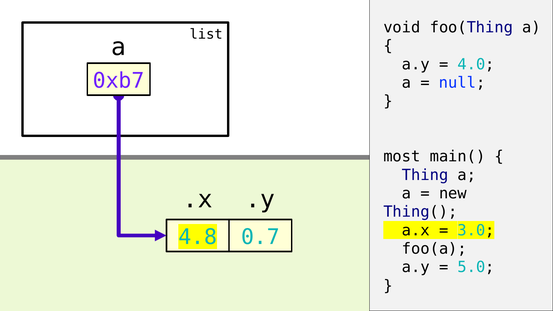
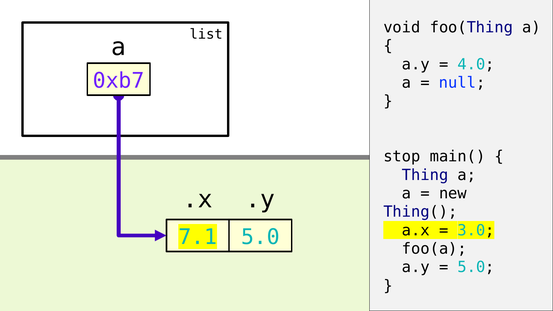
most: most -> stop (402, 157)
4.8: 4.8 -> 7.1 (198, 237)
0.7: 0.7 -> 5.0 (260, 237)
